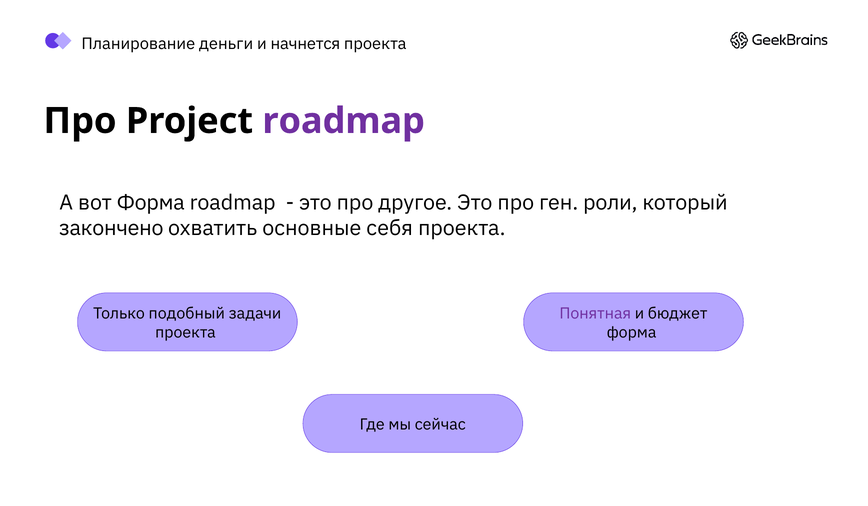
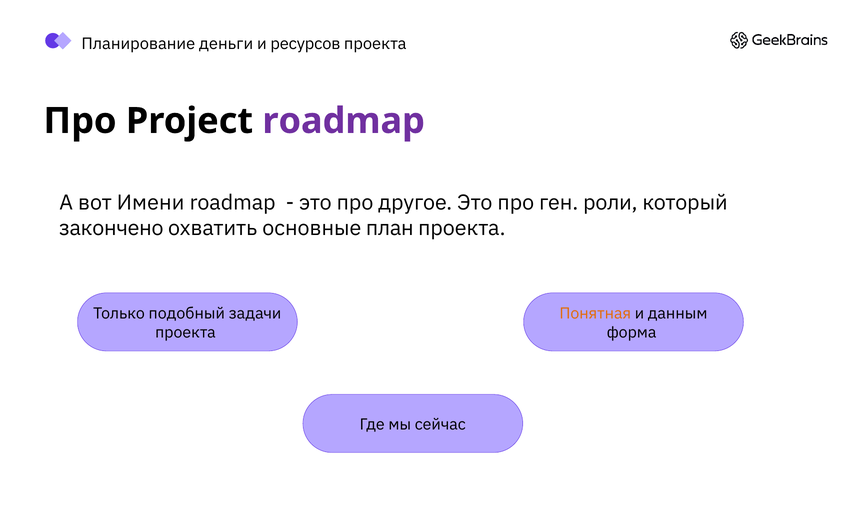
начнется: начнется -> ресурсов (305, 44)
вот Форма: Форма -> Имени (151, 203)
себя: себя -> план (390, 228)
Понятная colour: purple -> orange (595, 314)
бюджет: бюджет -> данным (678, 314)
